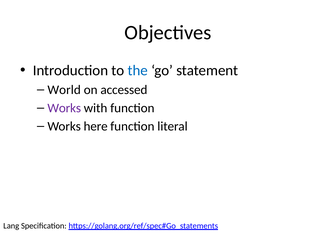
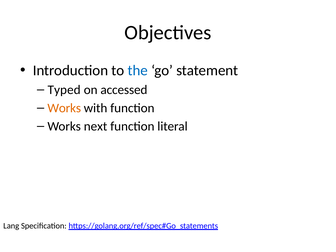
World: World -> Typed (64, 90)
Works colour: purple -> orange (64, 108)
here: here -> next (96, 126)
